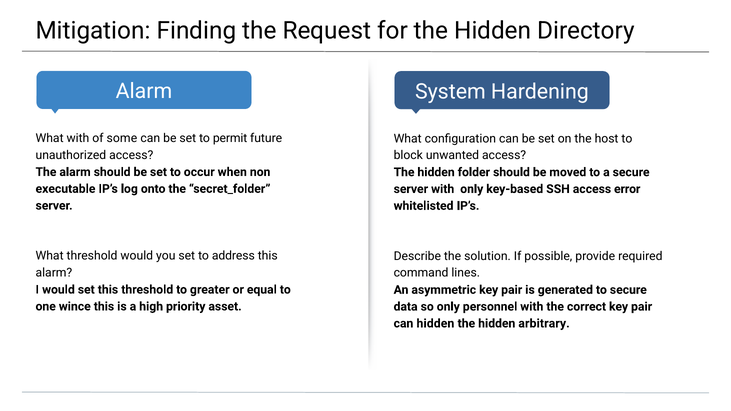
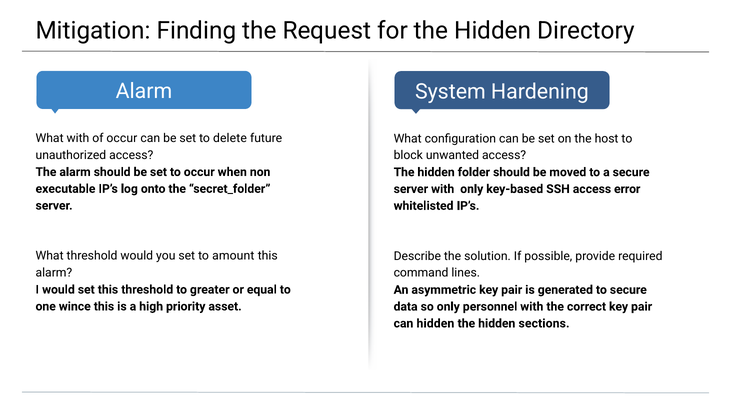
of some: some -> occur (122, 138)
permit: permit -> delete (230, 138)
address: address -> amount (233, 256)
arbitrary: arbitrary -> sections (544, 324)
